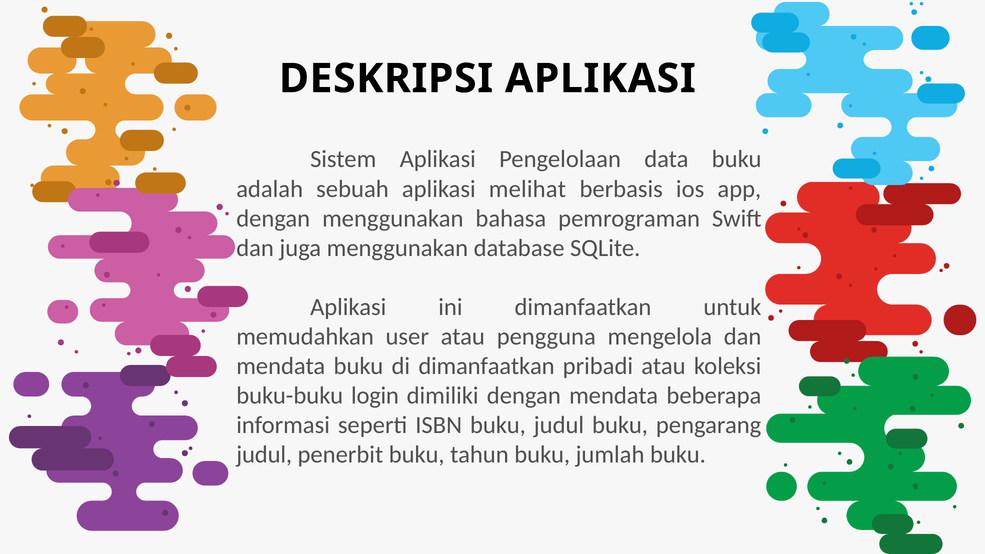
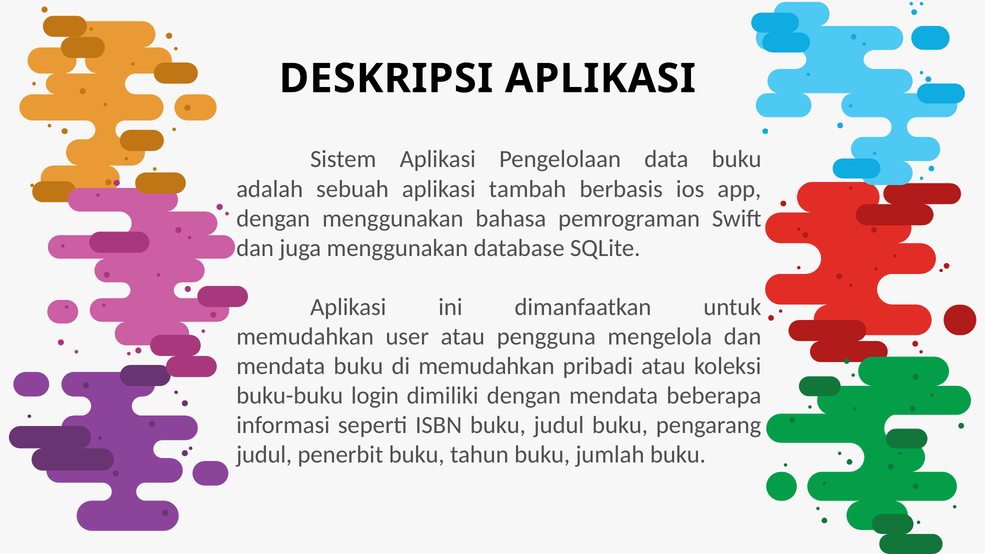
melihat: melihat -> tambah (528, 189)
di dimanfaatkan: dimanfaatkan -> memudahkan (486, 366)
